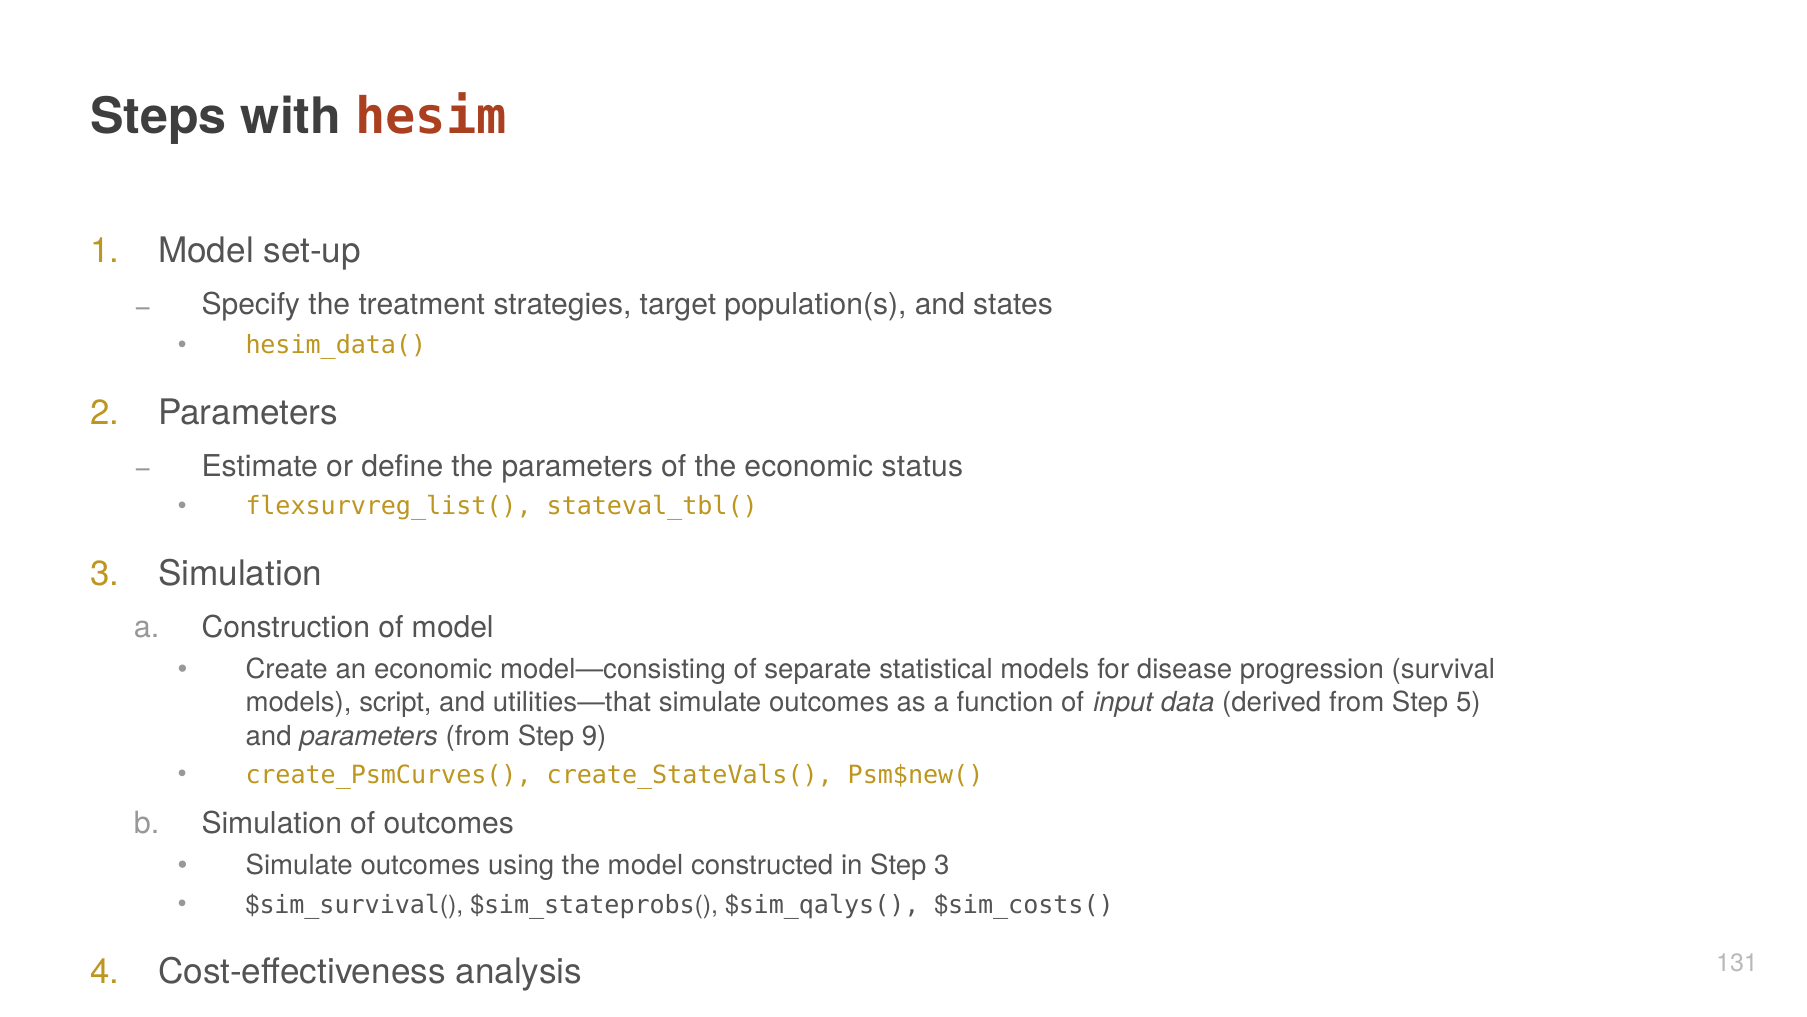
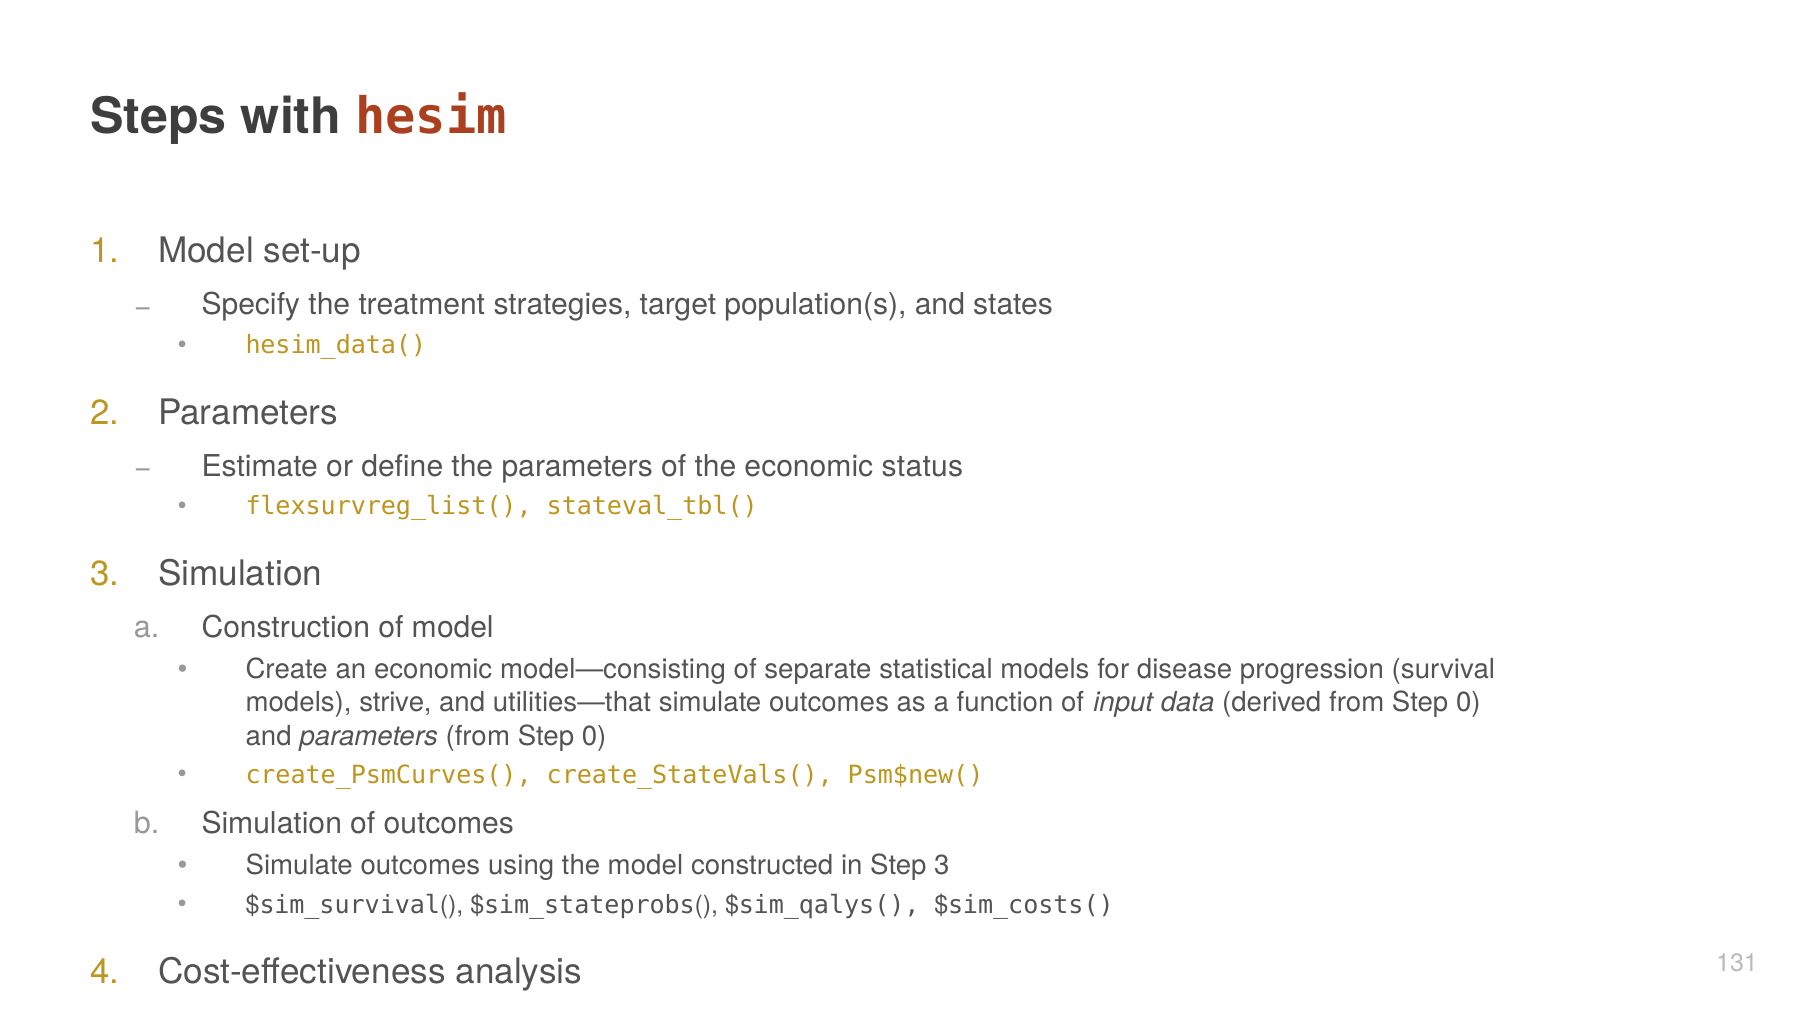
script: script -> strive (395, 702)
derived from Step 5: 5 -> 0 (1468, 702)
parameters from Step 9: 9 -> 0 (594, 736)
